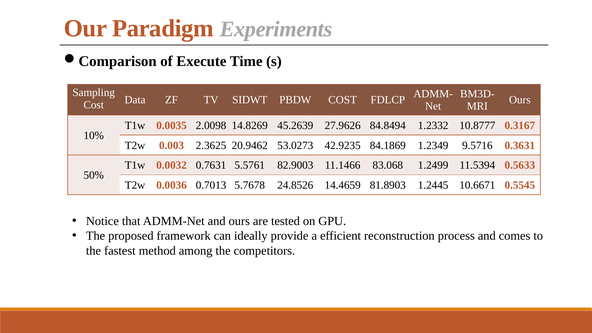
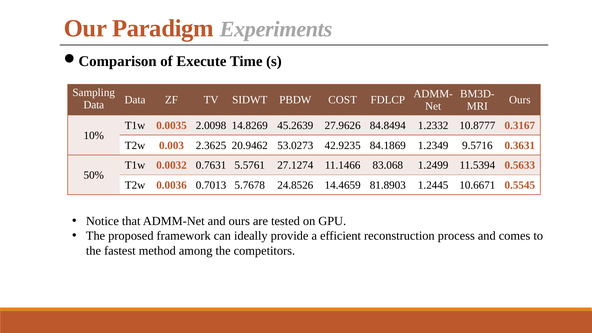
Cost: Cost -> Data (94, 105)
82.9003: 82.9003 -> 27.1274 (295, 165)
